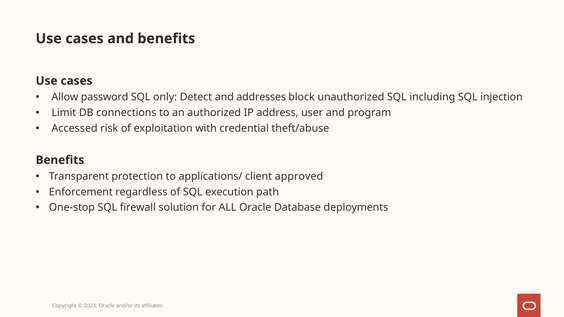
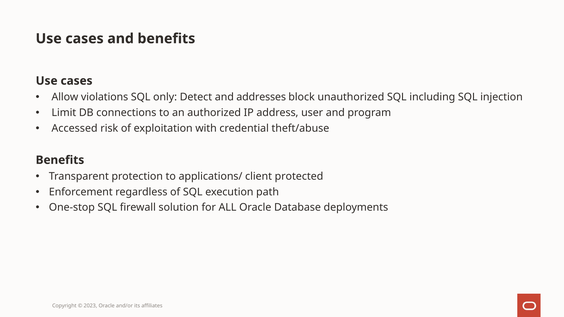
password: password -> violations (105, 97)
approved: approved -> protected (299, 176)
